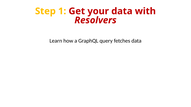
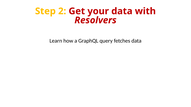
1: 1 -> 2 (62, 11)
